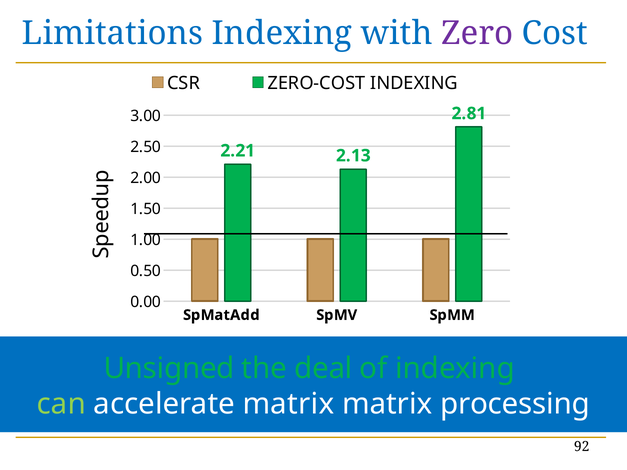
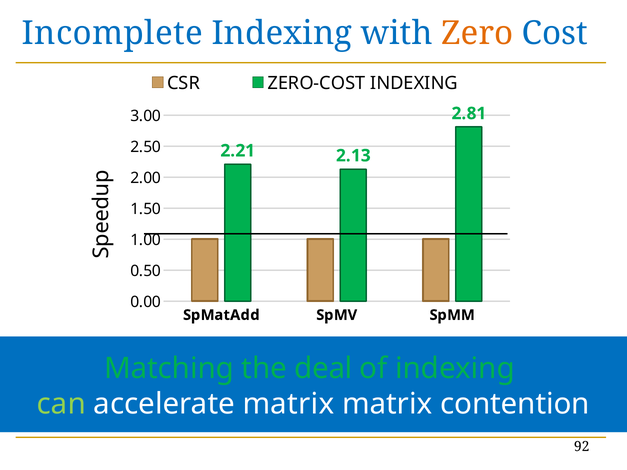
Limitations: Limitations -> Incomplete (112, 33)
Zero colour: purple -> orange (477, 33)
Unsigned: Unsigned -> Matching (169, 369)
processing: processing -> contention (515, 404)
